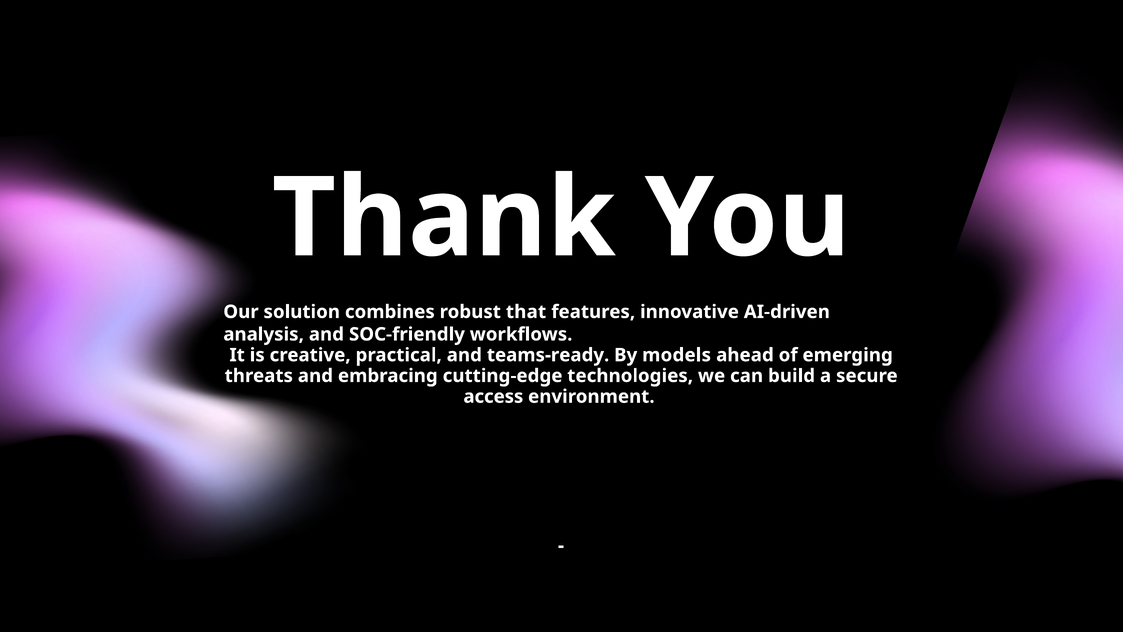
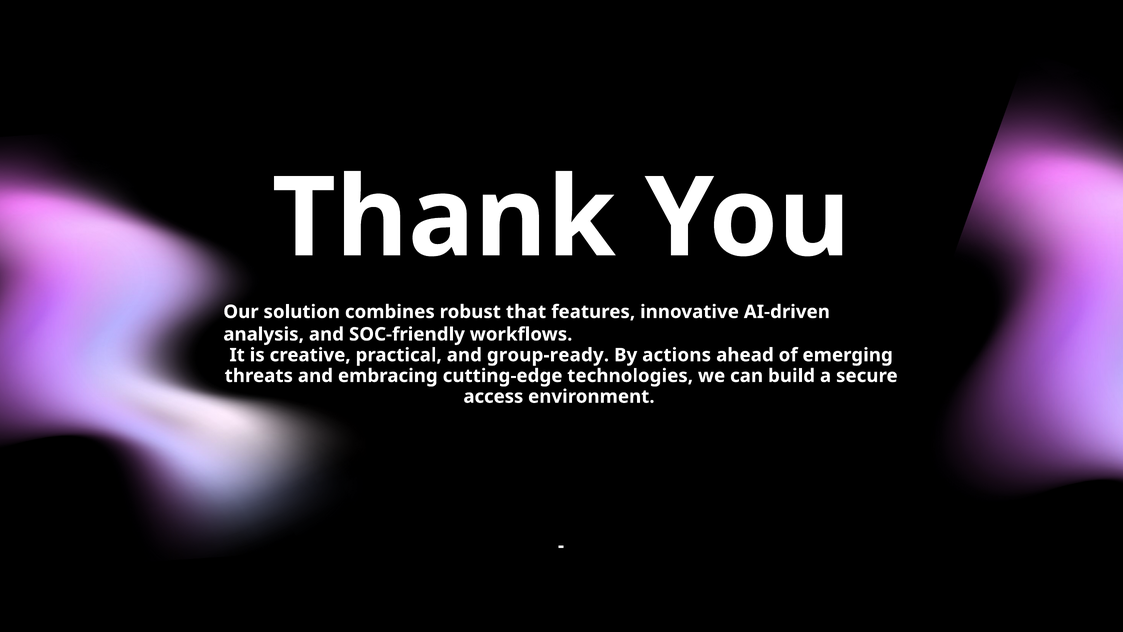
teams-ready: teams-ready -> group-ready (548, 355)
models: models -> actions (677, 355)
